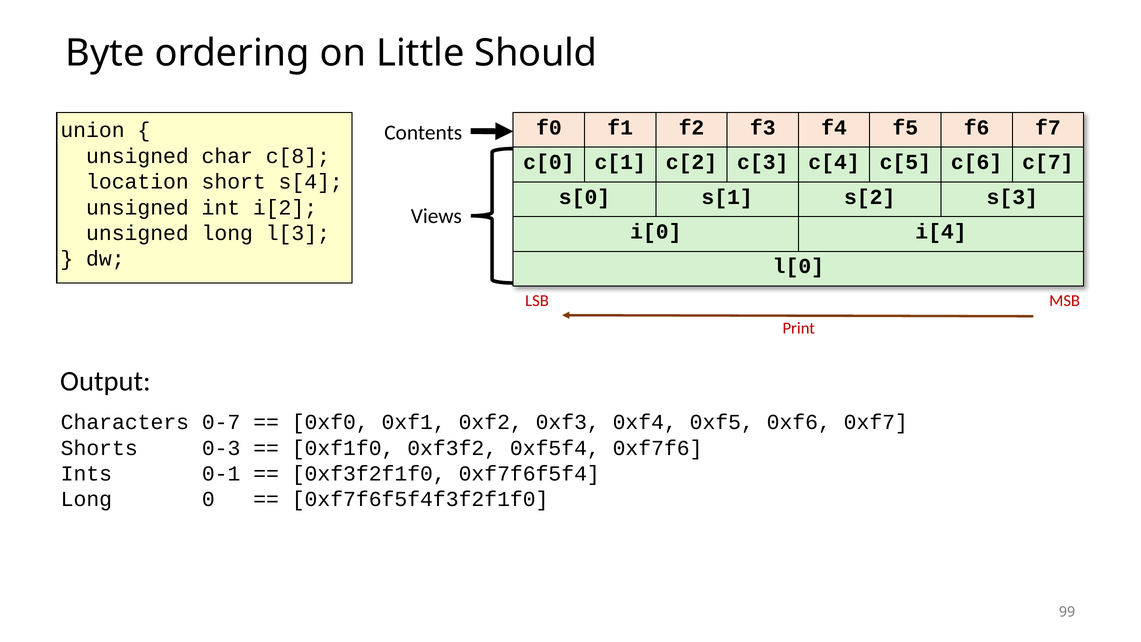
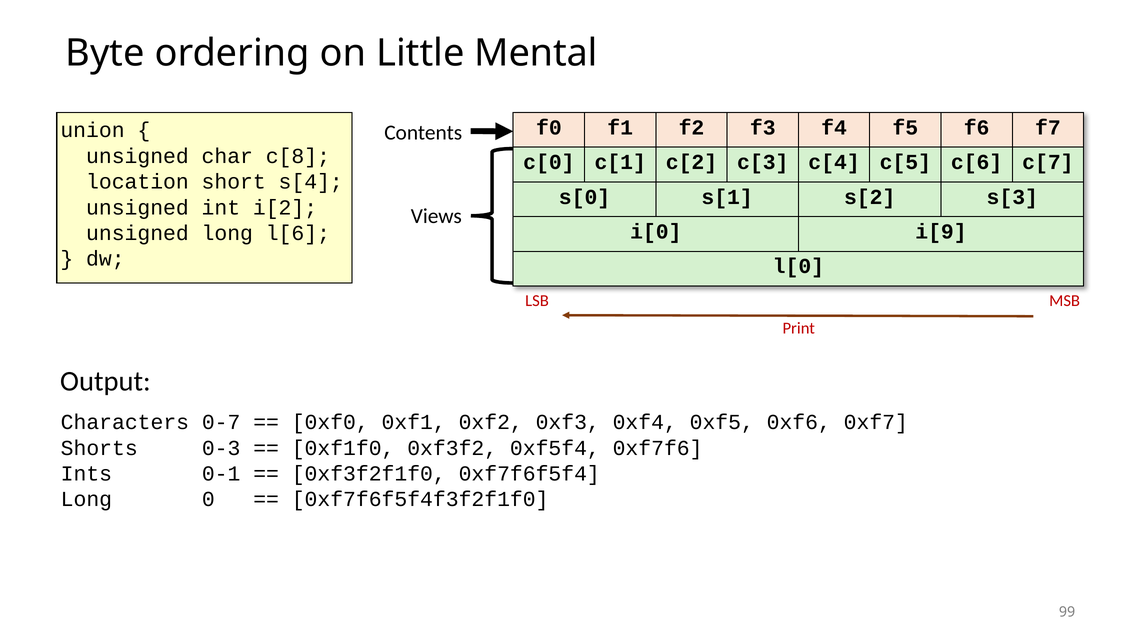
Should: Should -> Mental (536, 53)
i[4: i[4 -> i[9 (941, 232)
l[3: l[3 -> l[6 (298, 233)
